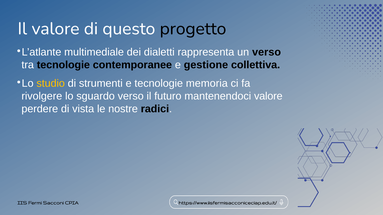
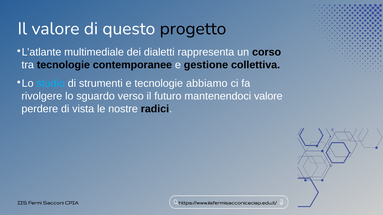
un verso: verso -> corso (267, 52)
studio colour: yellow -> light blue (51, 84)
memoria: memoria -> abbiamo (207, 84)
